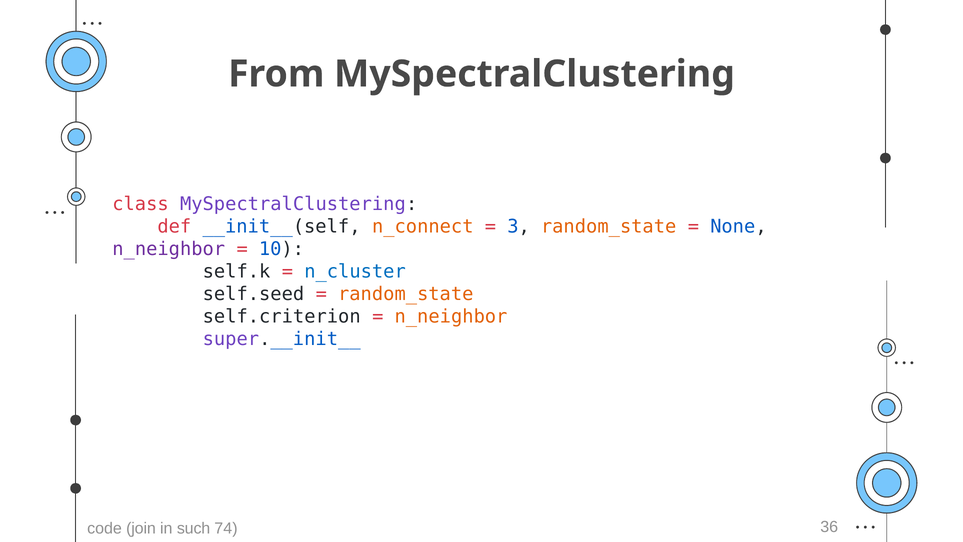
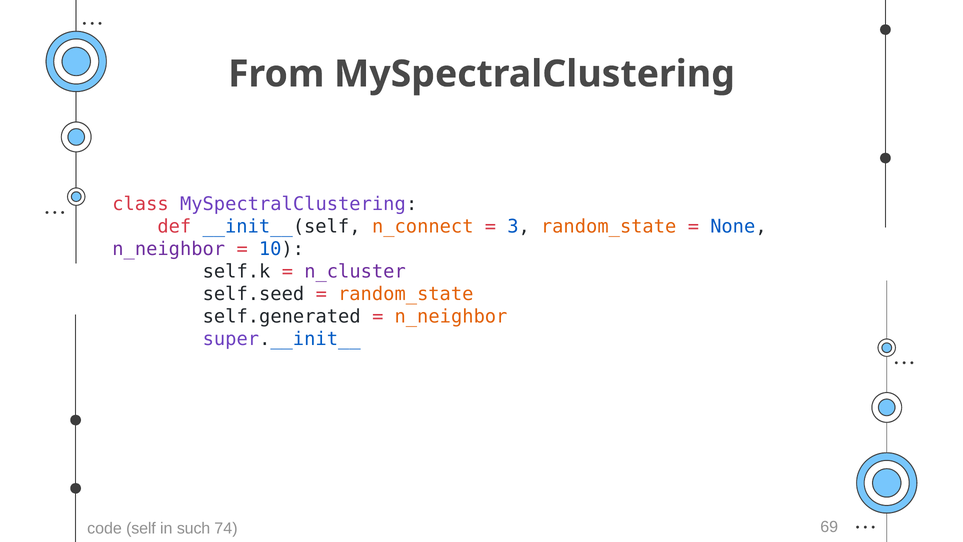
n_cluster colour: blue -> purple (355, 271)
self.criterion: self.criterion -> self.generated (282, 316)
join: join -> self (141, 528)
36: 36 -> 69 (829, 526)
